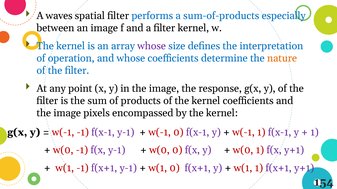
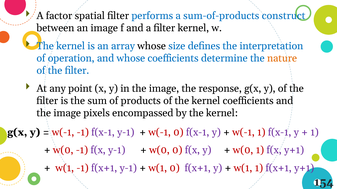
waves: waves -> factor (59, 16)
especially: especially -> construct (284, 16)
whose colour: purple -> black (152, 46)
